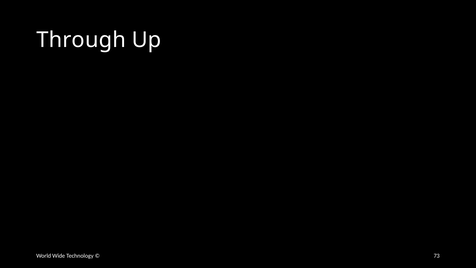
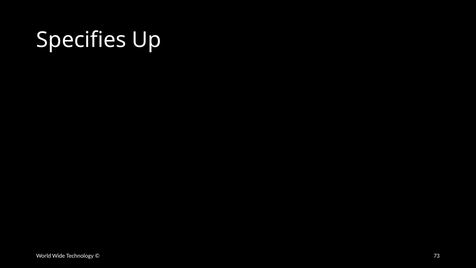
Through: Through -> Specifies (81, 40)
